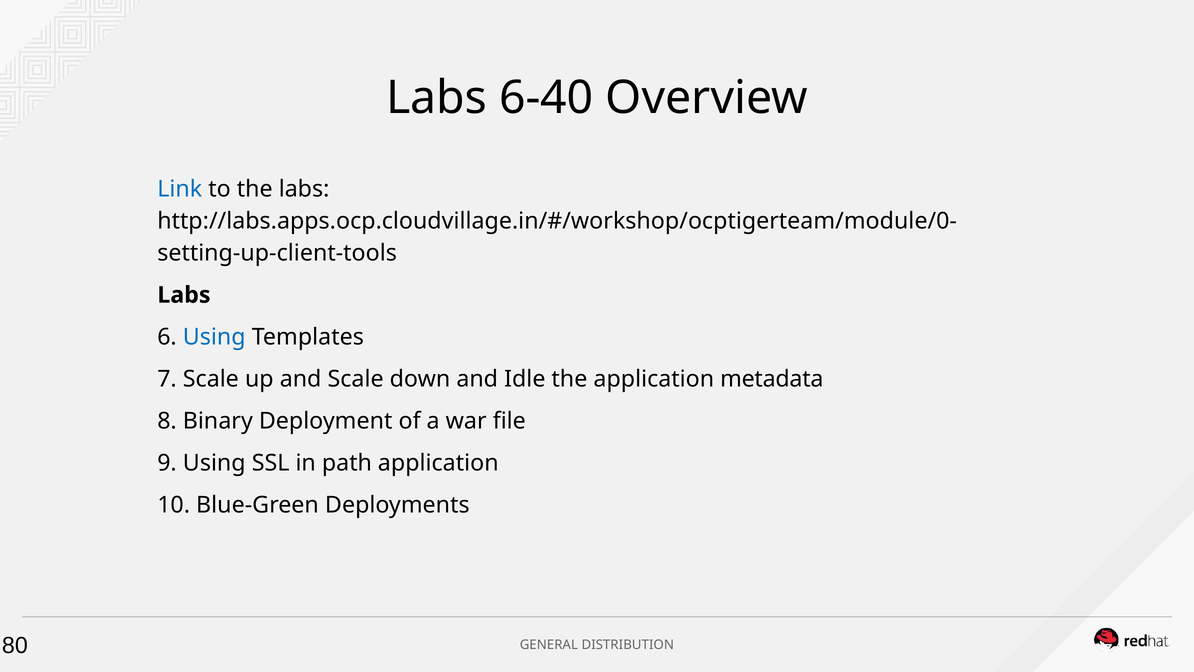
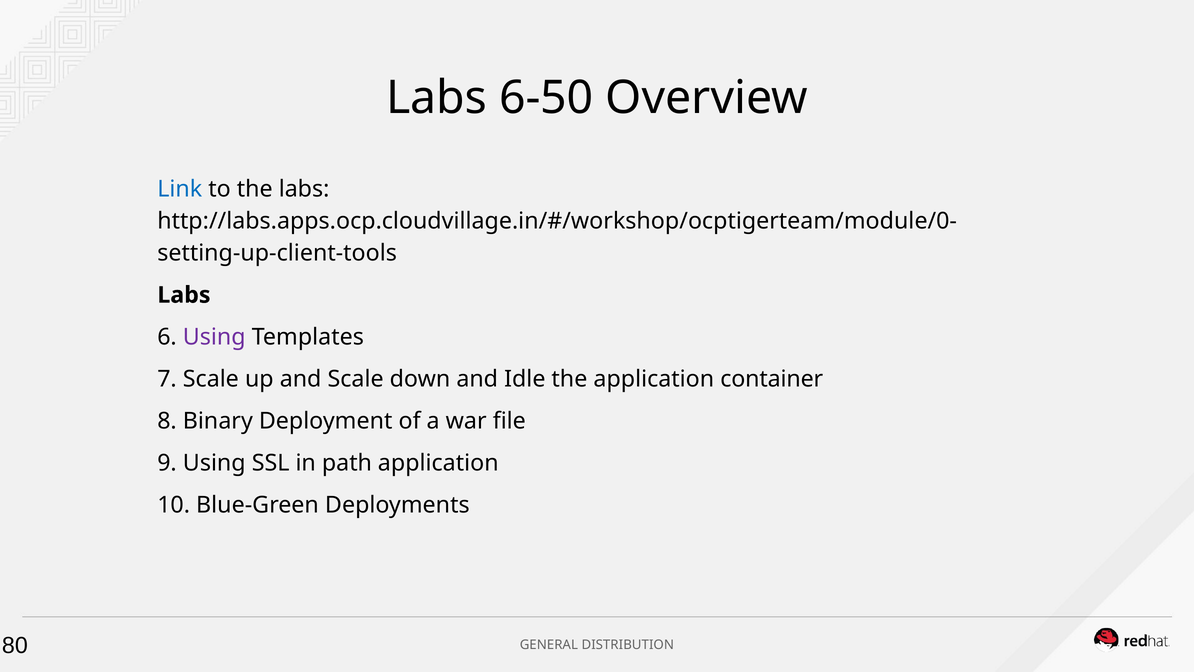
6-40: 6-40 -> 6-50 (546, 98)
Using colour: blue -> purple (214, 337)
metadata: metadata -> container (772, 379)
